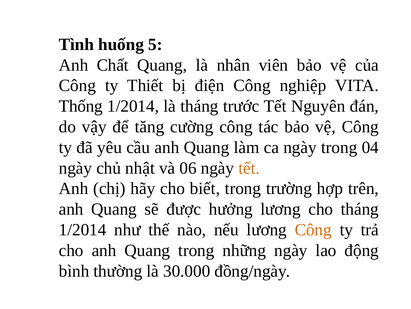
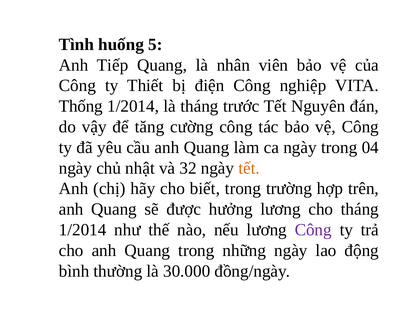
Chất: Chất -> Tiếp (113, 65)
06: 06 -> 32 (188, 168)
Công colour: orange -> purple (313, 229)
